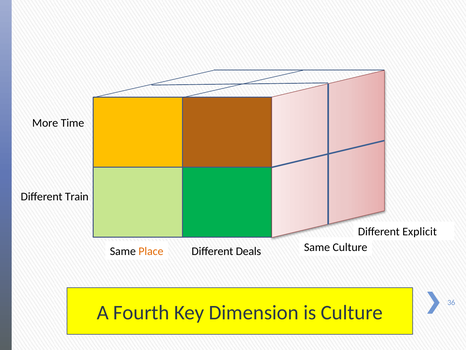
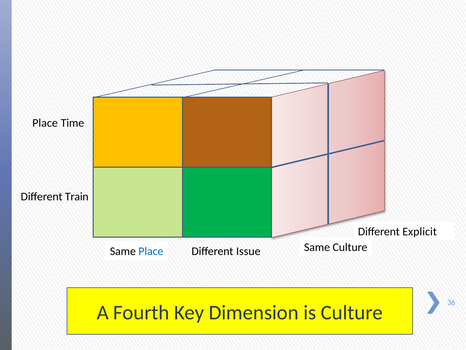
More: More -> Place (45, 123)
Place colour: orange -> blue (151, 251)
Deals: Deals -> Issue (248, 251)
